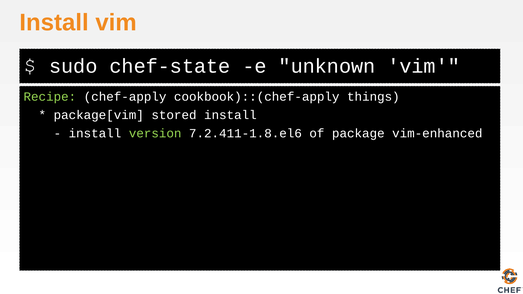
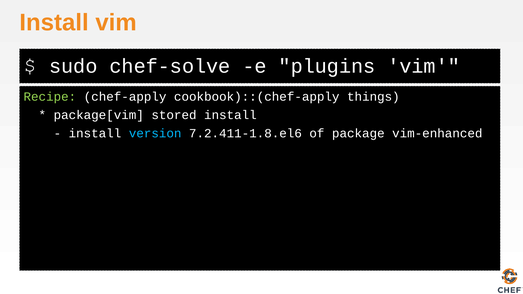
chef-state: chef-state -> chef-solve (170, 66)
unknown: unknown -> plugins (327, 66)
version colour: light green -> light blue (155, 133)
